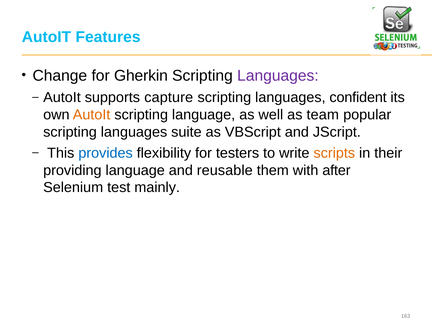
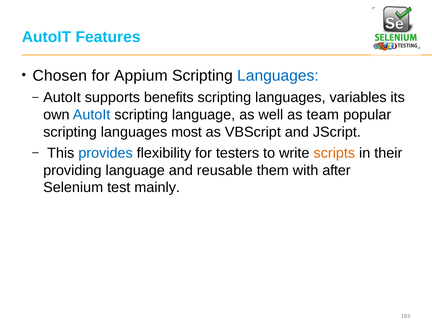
Change: Change -> Chosen (60, 76)
Gherkin: Gherkin -> Appium (141, 76)
Languages colour: purple -> blue (278, 76)
capture: capture -> benefits (169, 97)
confident: confident -> variables (358, 97)
AutoIt colour: orange -> blue (92, 115)
suite: suite -> most (187, 132)
